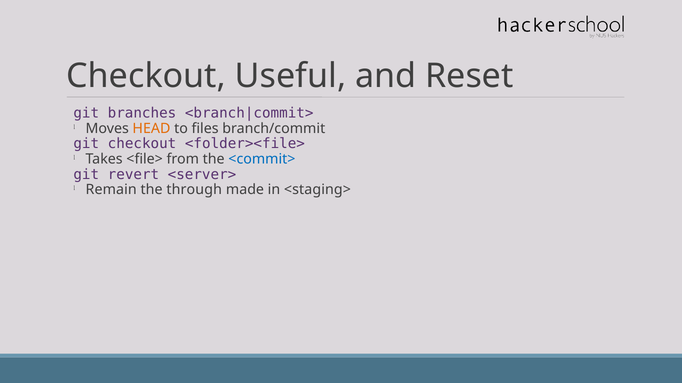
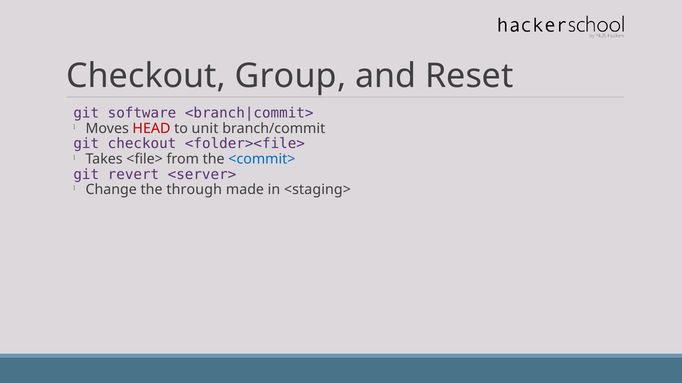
Useful: Useful -> Group (290, 76)
branches: branches -> software (142, 113)
HEAD colour: orange -> red (151, 129)
files: files -> unit (205, 129)
Remain: Remain -> Change (111, 190)
